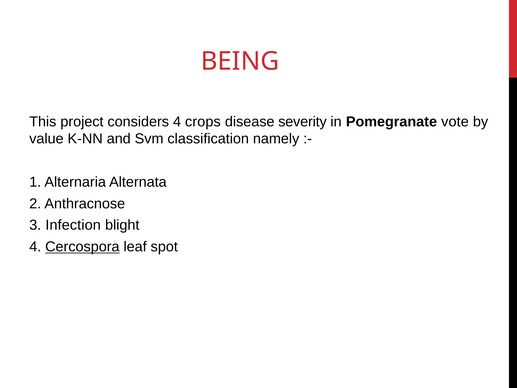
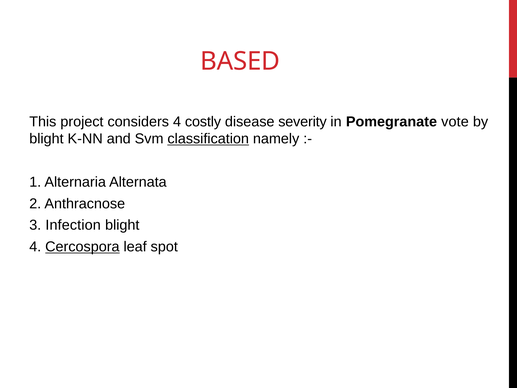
BEING: BEING -> BASED (240, 61)
crops: crops -> costly (203, 122)
value: value -> blight (46, 139)
classification underline: none -> present (208, 139)
